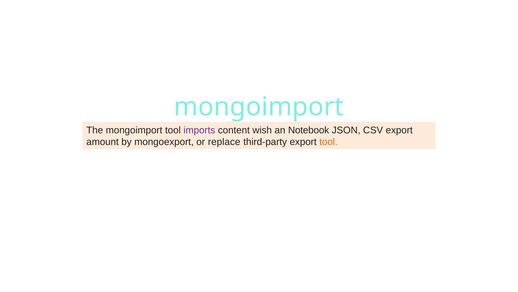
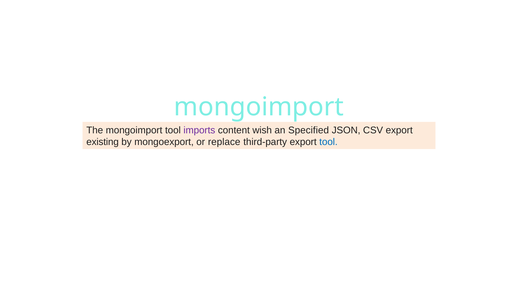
Notebook: Notebook -> Specified (309, 130)
amount: amount -> existing (103, 142)
tool colour: orange -> blue (328, 142)
